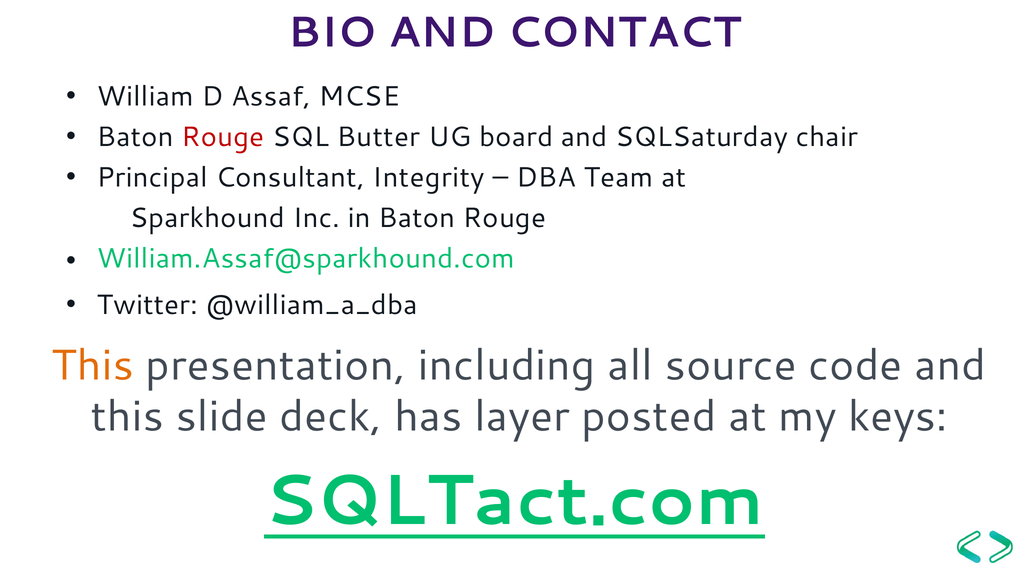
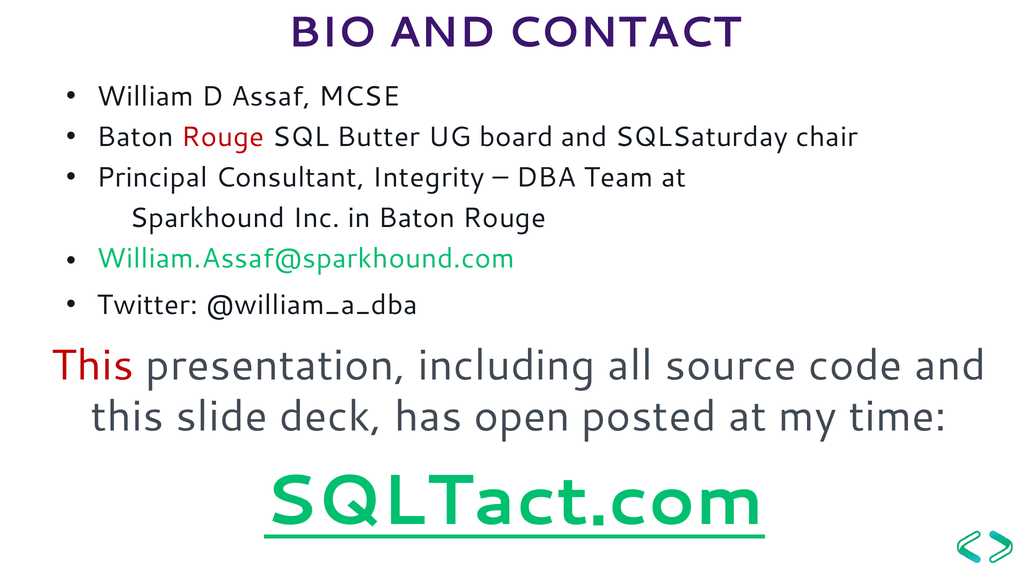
This colour: orange -> red (93, 365)
layer: layer -> open (522, 417)
keys: keys -> time (898, 417)
